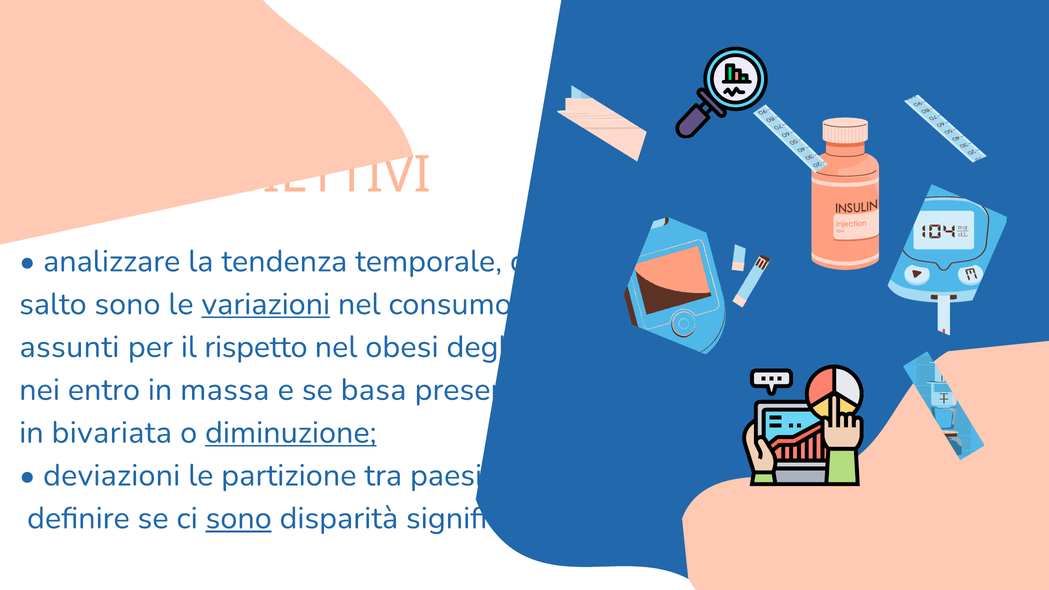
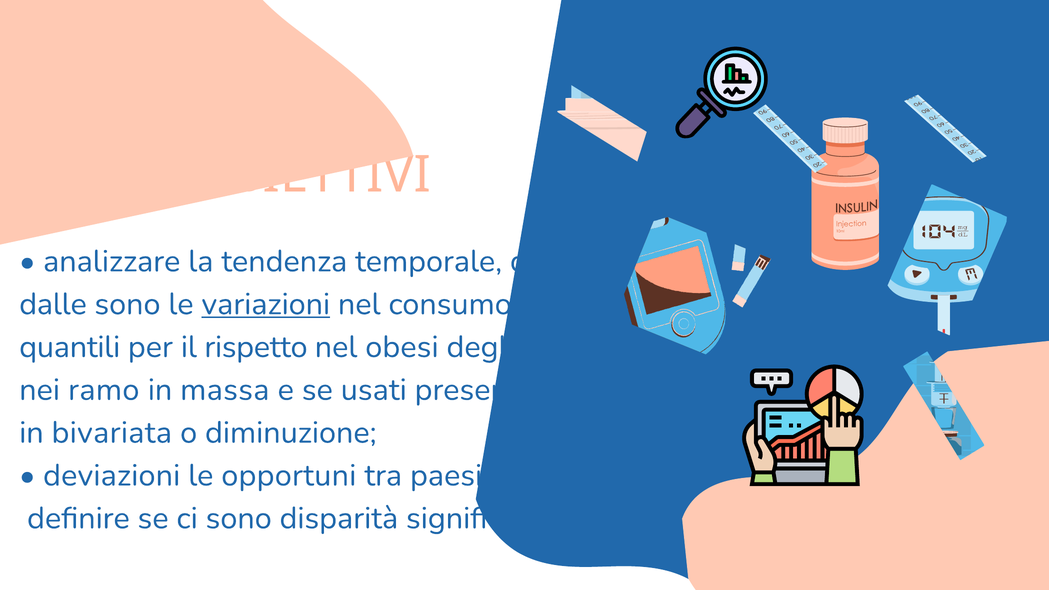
salto: salto -> dalle (53, 304)
assunti: assunti -> quantili (70, 347)
entro: entro -> ramo (104, 390)
basa: basa -> usati (374, 390)
diminuzione underline: present -> none (291, 433)
partizione: partizione -> opportuni (289, 475)
sono underline: present -> none (239, 518)
